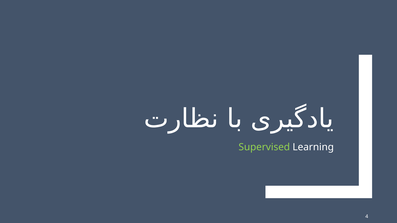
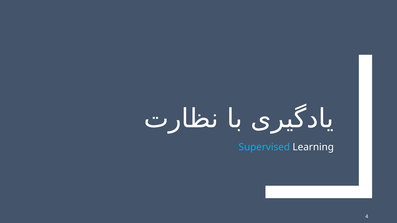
Supervised colour: light green -> light blue (264, 147)
